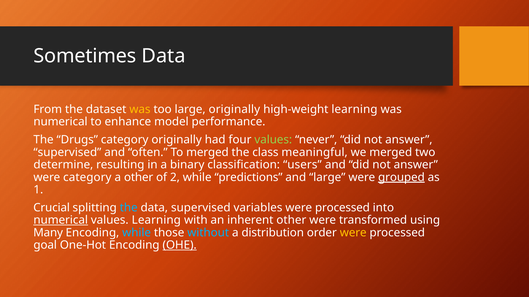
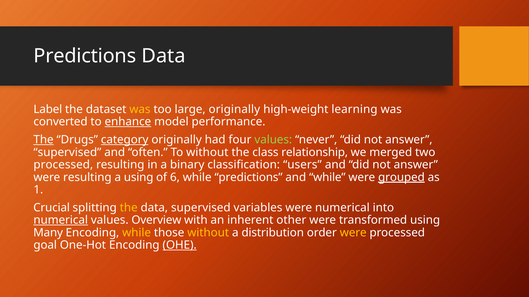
Sometimes: Sometimes -> Predictions (85, 56)
From: From -> Label (48, 110)
numerical: numerical -> converted (61, 122)
enhance underline: none -> present (128, 122)
The underline: none -> present (44, 140)
category underline: none -> present (125, 140)
To merged: merged -> without (207, 153)
meaningful: meaningful -> relationship (315, 153)
determine: determine -> processed (63, 165)
were category: category -> resulting (87, 178)
a other: other -> using (139, 178)
2: 2 -> 6 (175, 178)
and large: large -> while (327, 178)
the colour: light blue -> yellow (129, 208)
variables were processed: processed -> numerical (342, 208)
values Learning: Learning -> Overview (156, 221)
while colour: light blue -> yellow (137, 233)
without colour: light blue -> yellow (208, 233)
